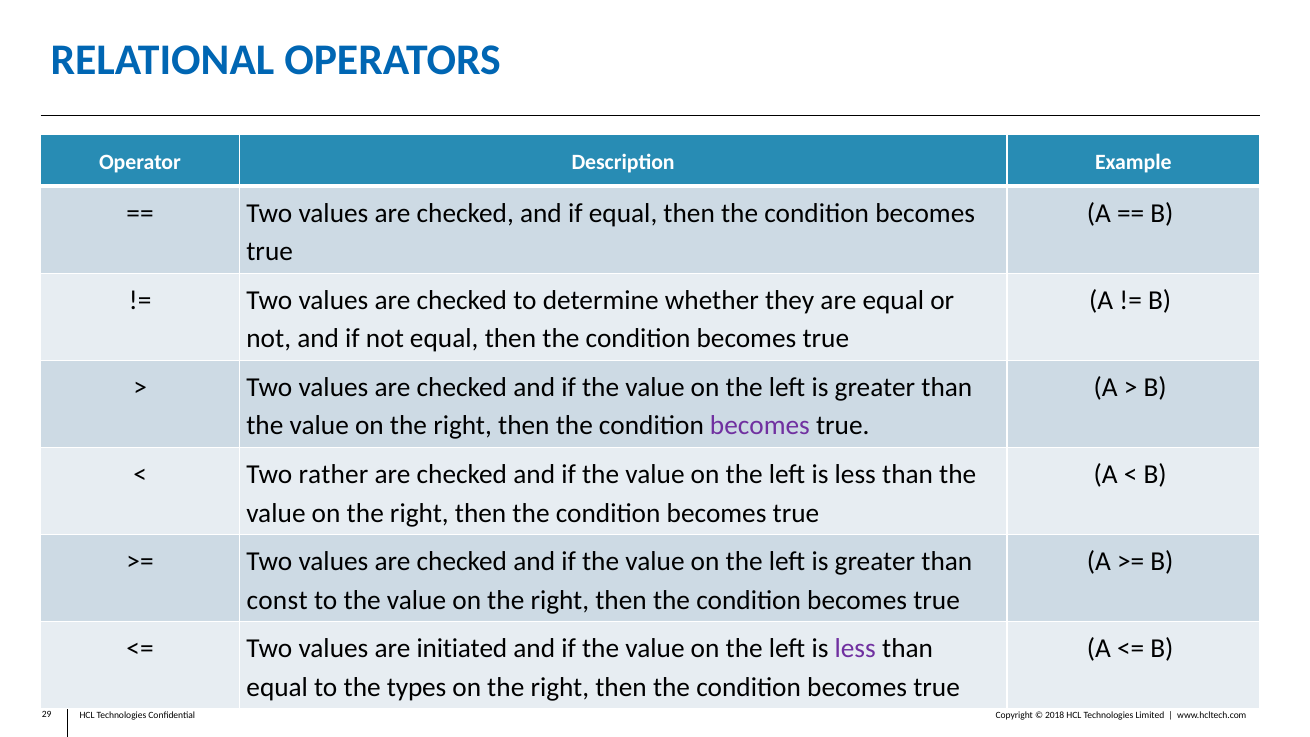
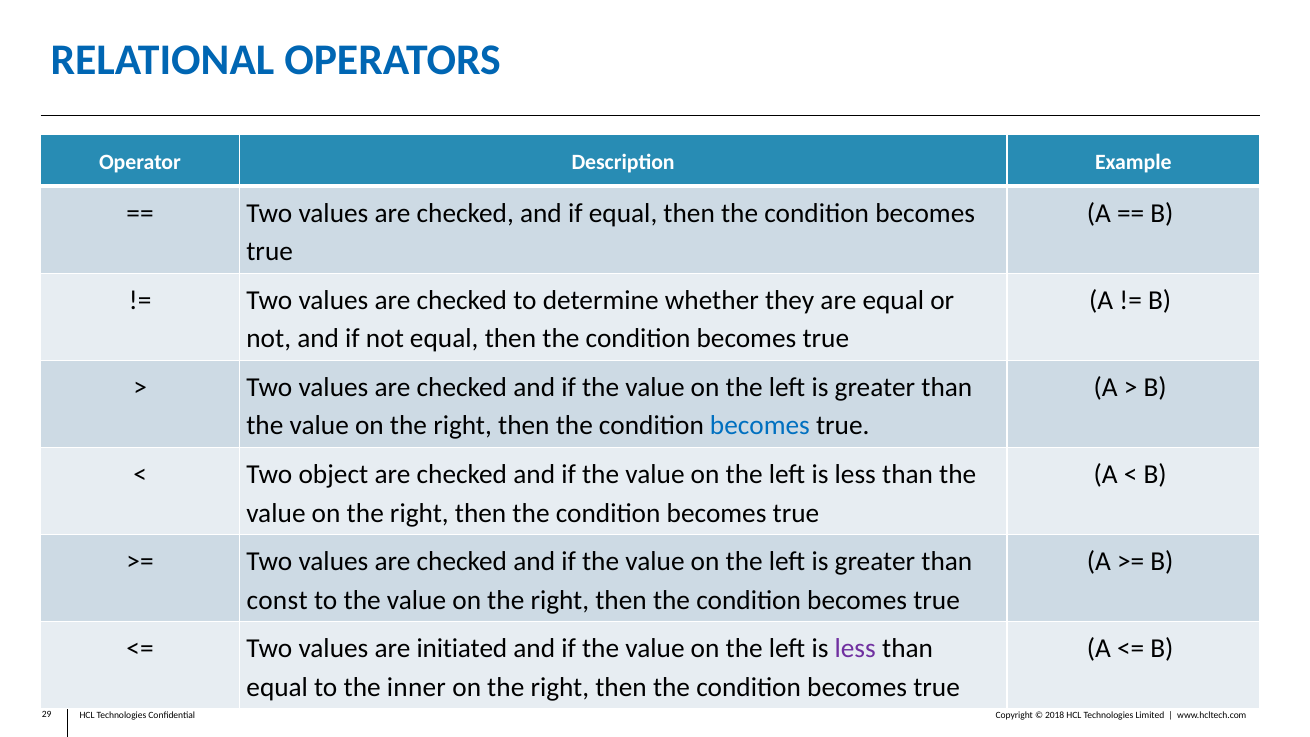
becomes colour: purple -> blue (760, 426)
rather: rather -> object (333, 475)
types: types -> inner (416, 687)
